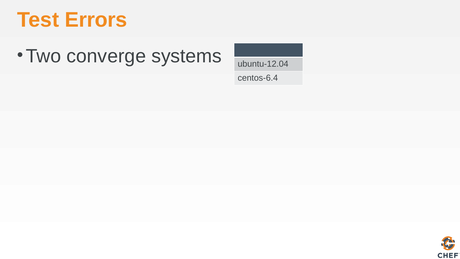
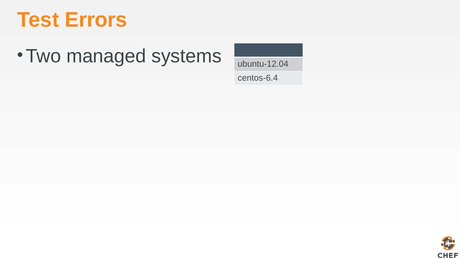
converge: converge -> managed (106, 56)
